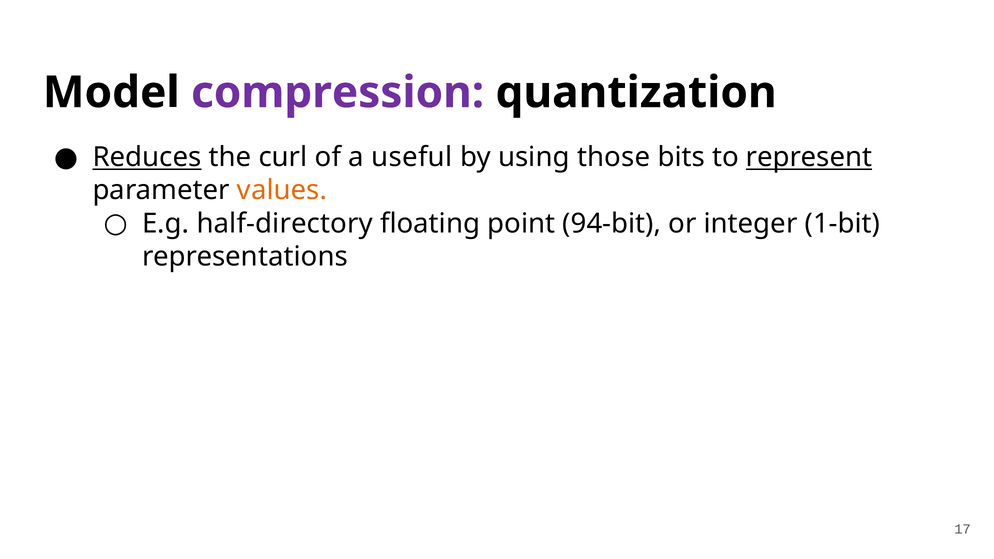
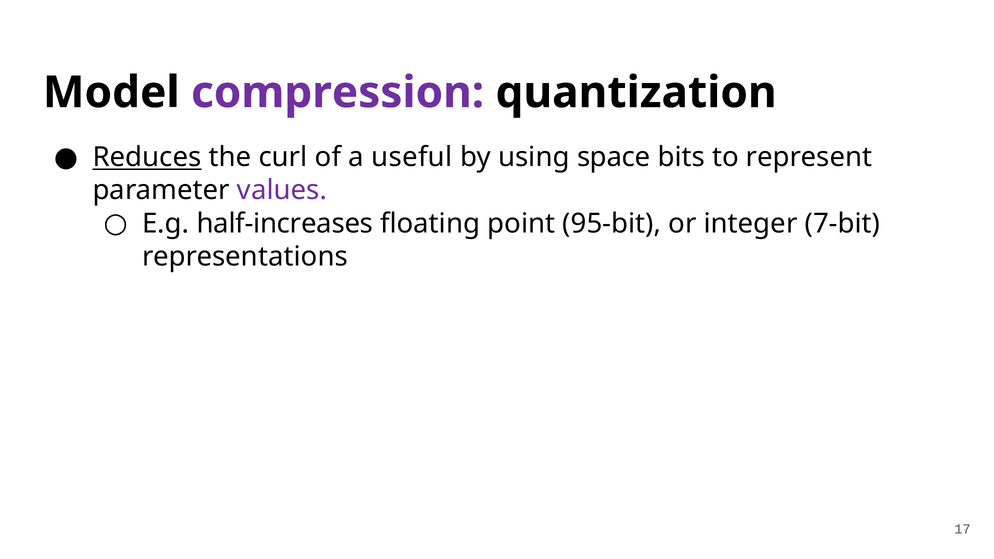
those: those -> space (614, 157)
represent underline: present -> none (809, 157)
values colour: orange -> purple (282, 190)
half-directory: half-directory -> half-increases (285, 224)
94-bit: 94-bit -> 95-bit (612, 224)
1-bit: 1-bit -> 7-bit (842, 224)
